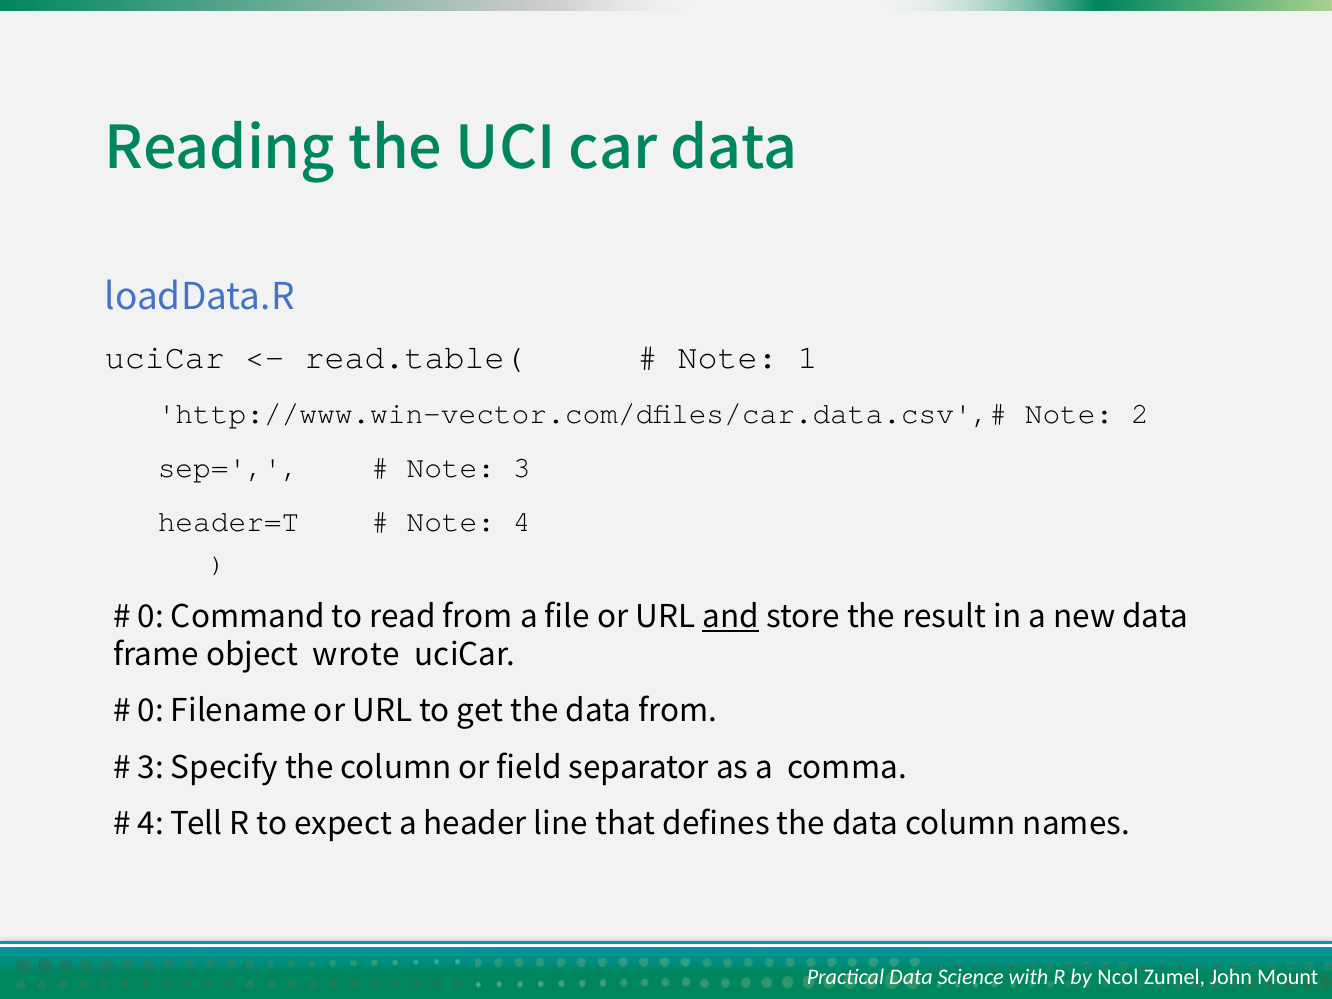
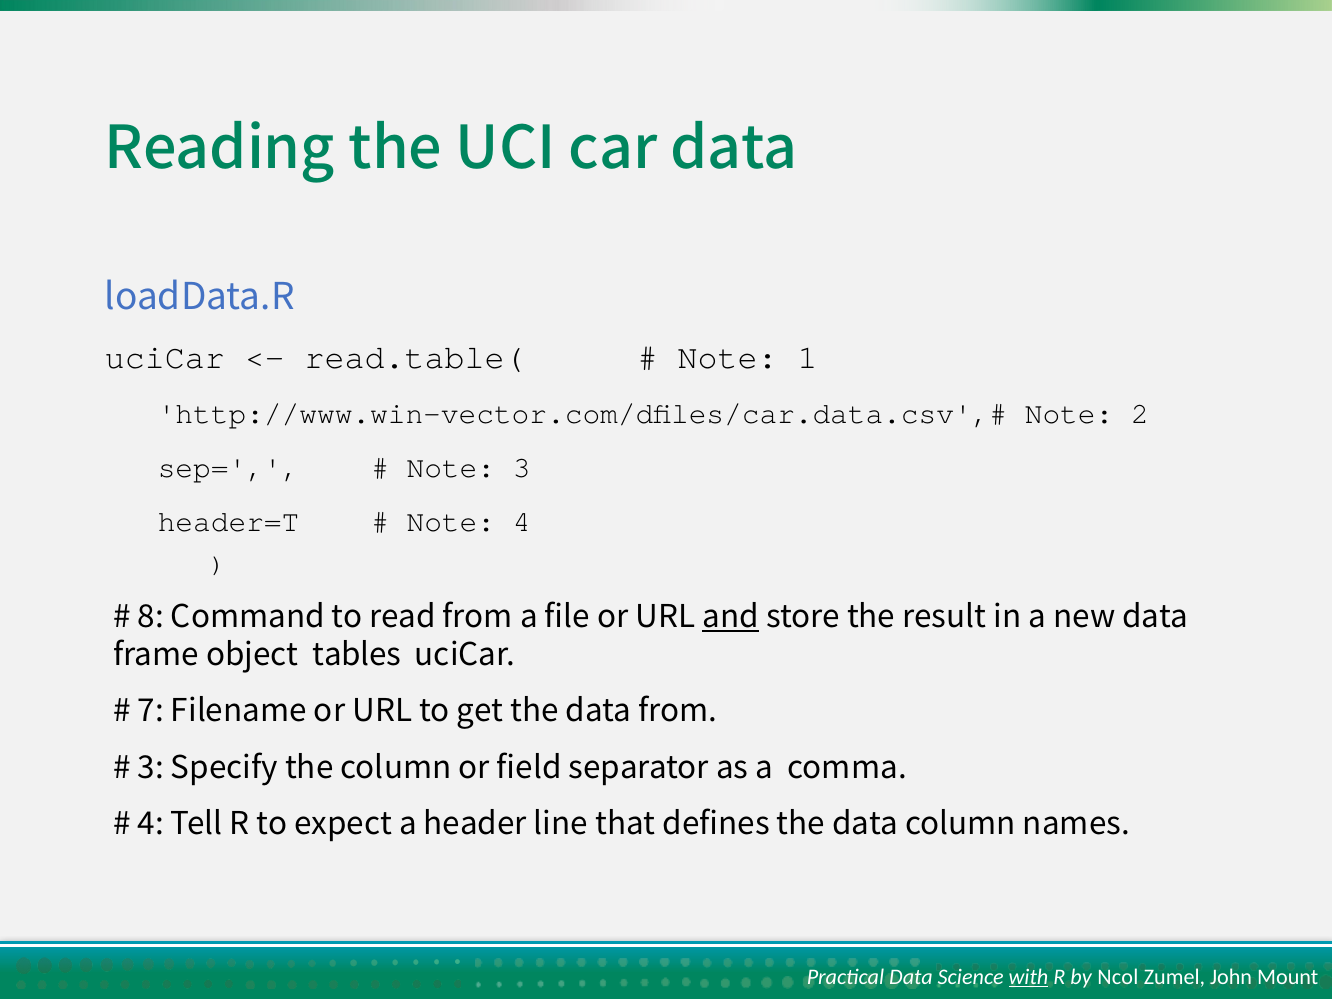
0: 0 -> 8 (151, 617)
wrote: wrote -> tables (357, 655)
0: 0 -> 7 (151, 712)
with underline: none -> present (1029, 977)
